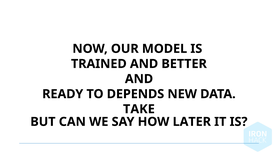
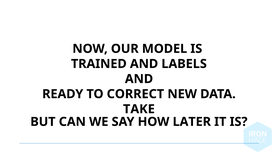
BETTER: BETTER -> LABELS (184, 64)
DEPENDS: DEPENDS -> CORRECT (135, 94)
